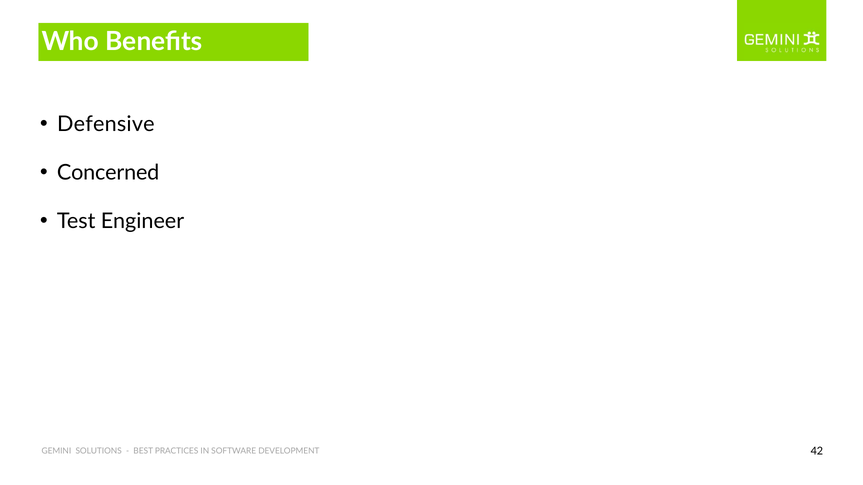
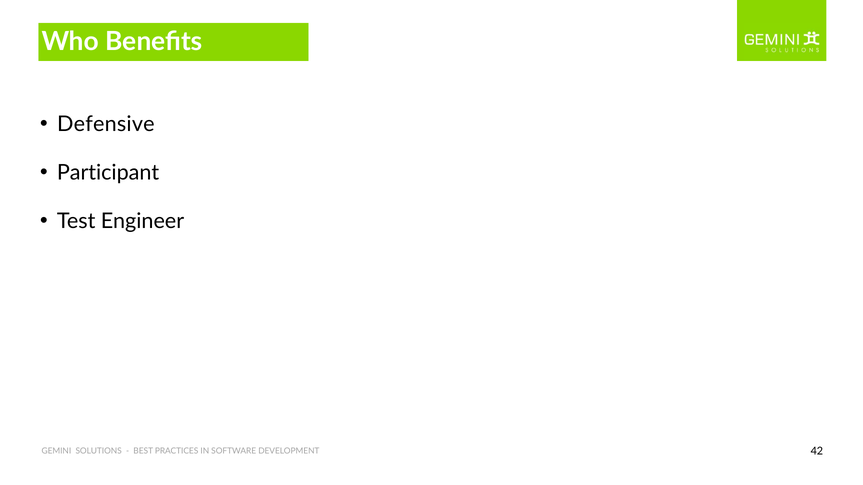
Concerned: Concerned -> Participant (108, 173)
